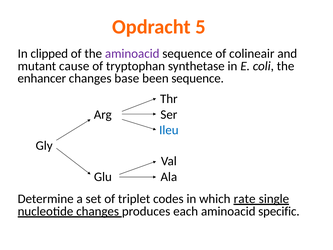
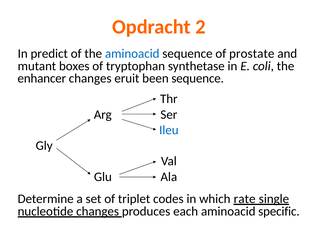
5: 5 -> 2 (200, 27)
clipped: clipped -> predict (49, 53)
aminoacid colour: purple -> blue (132, 53)
colineair: colineair -> prostate (252, 53)
cause: cause -> boxes (74, 66)
base: base -> eruit (127, 78)
